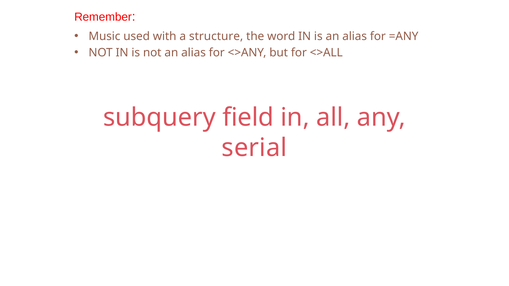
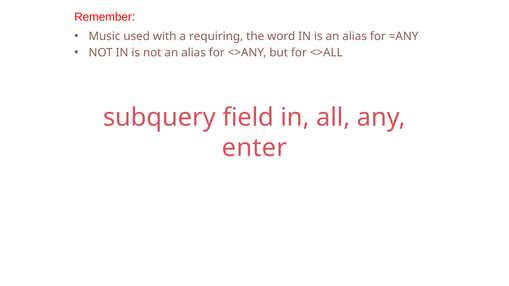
structure: structure -> requiring (216, 36)
serial: serial -> enter (254, 148)
